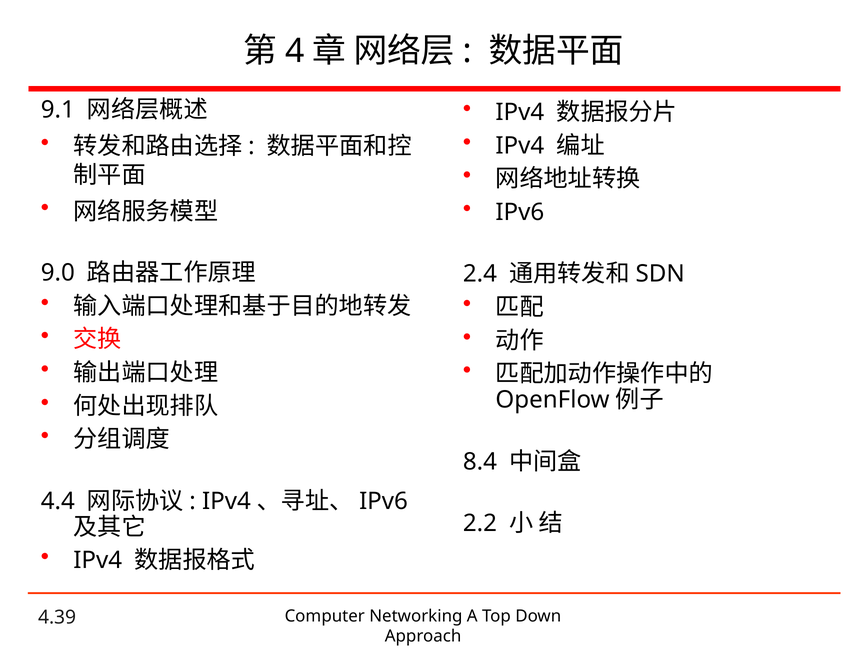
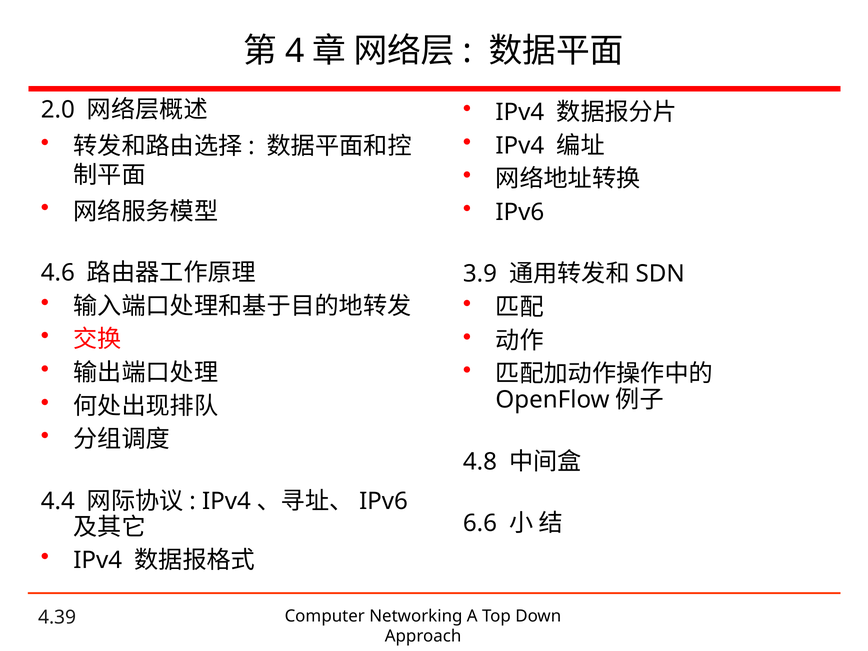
9.1: 9.1 -> 2.0 (58, 110)
9.0: 9.0 -> 4.6 (58, 273)
2.4: 2.4 -> 3.9 (480, 274)
8.4: 8.4 -> 4.8 (480, 462)
2.2: 2.2 -> 6.6 (480, 523)
